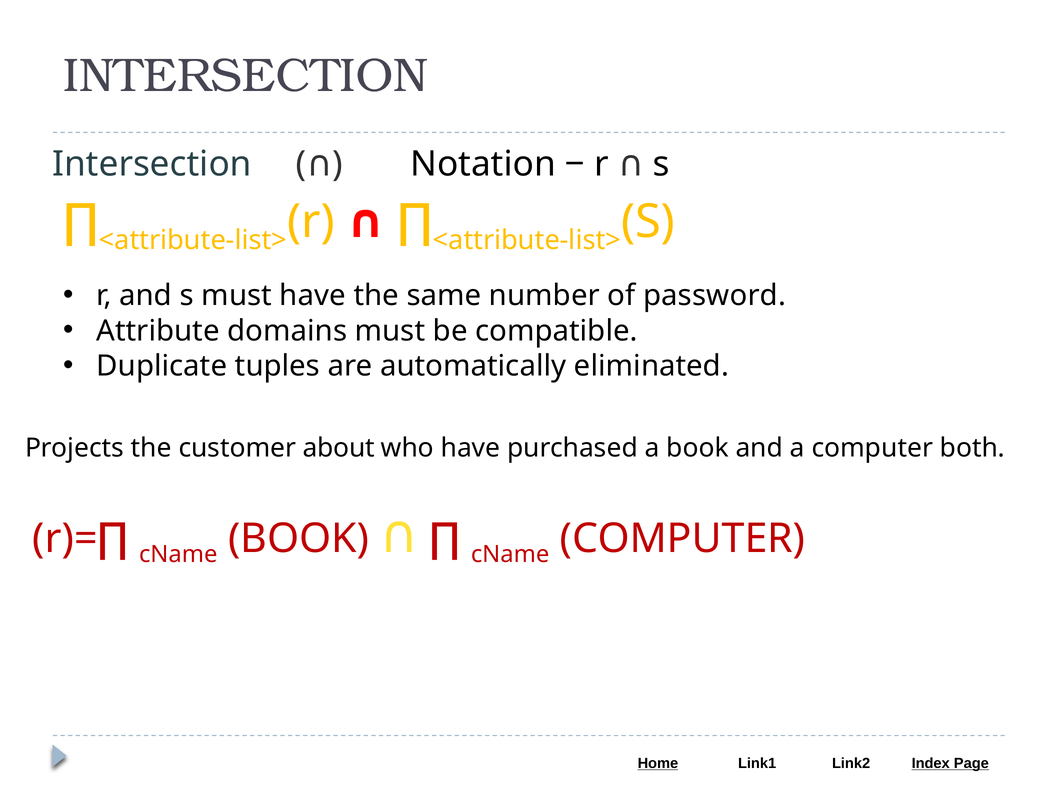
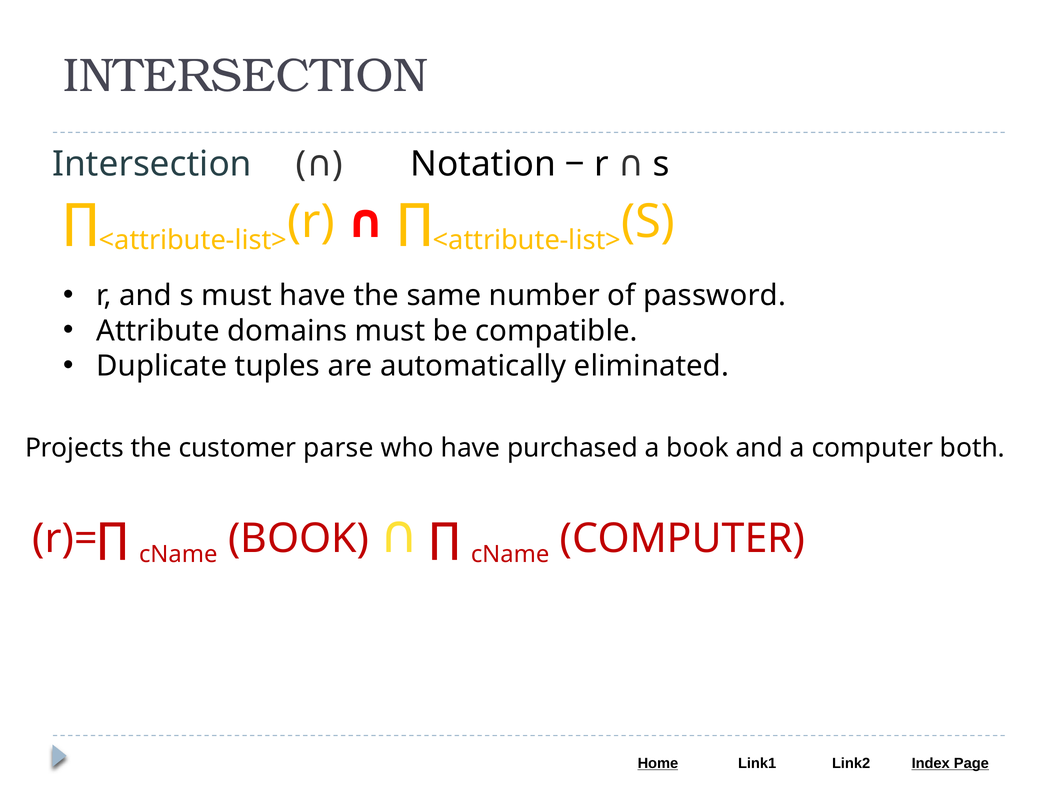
about: about -> parse (338, 448)
